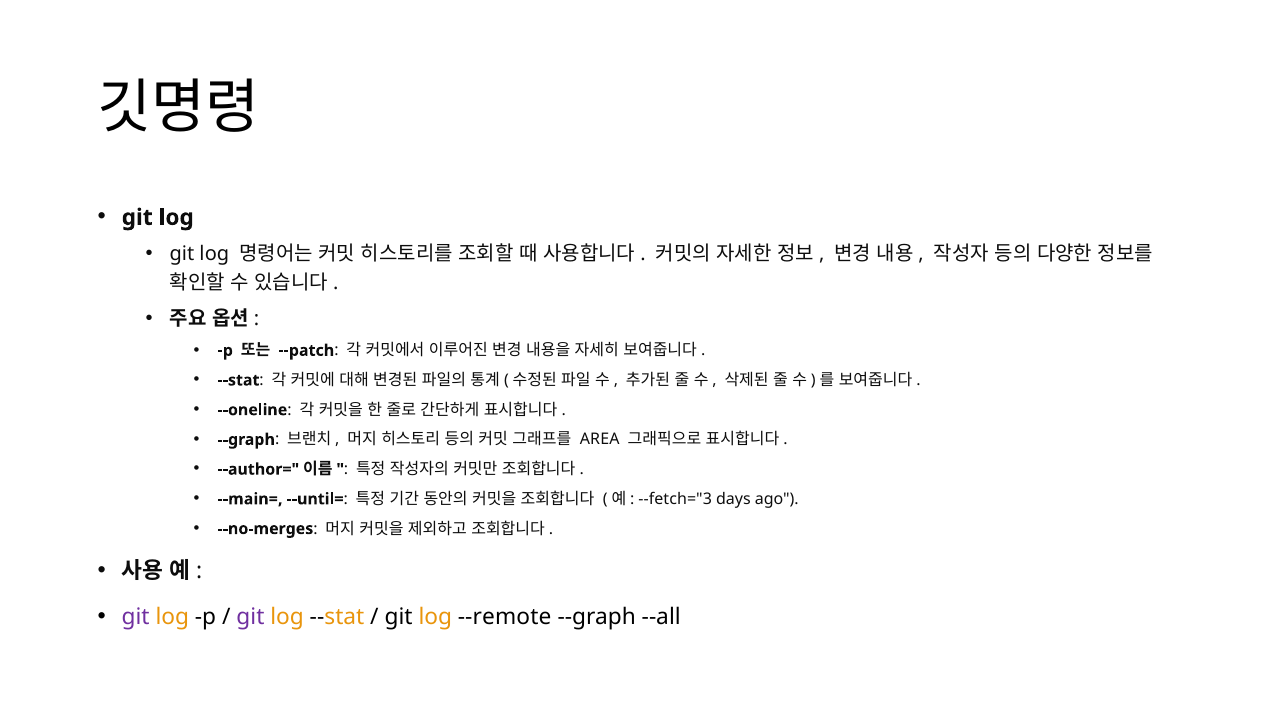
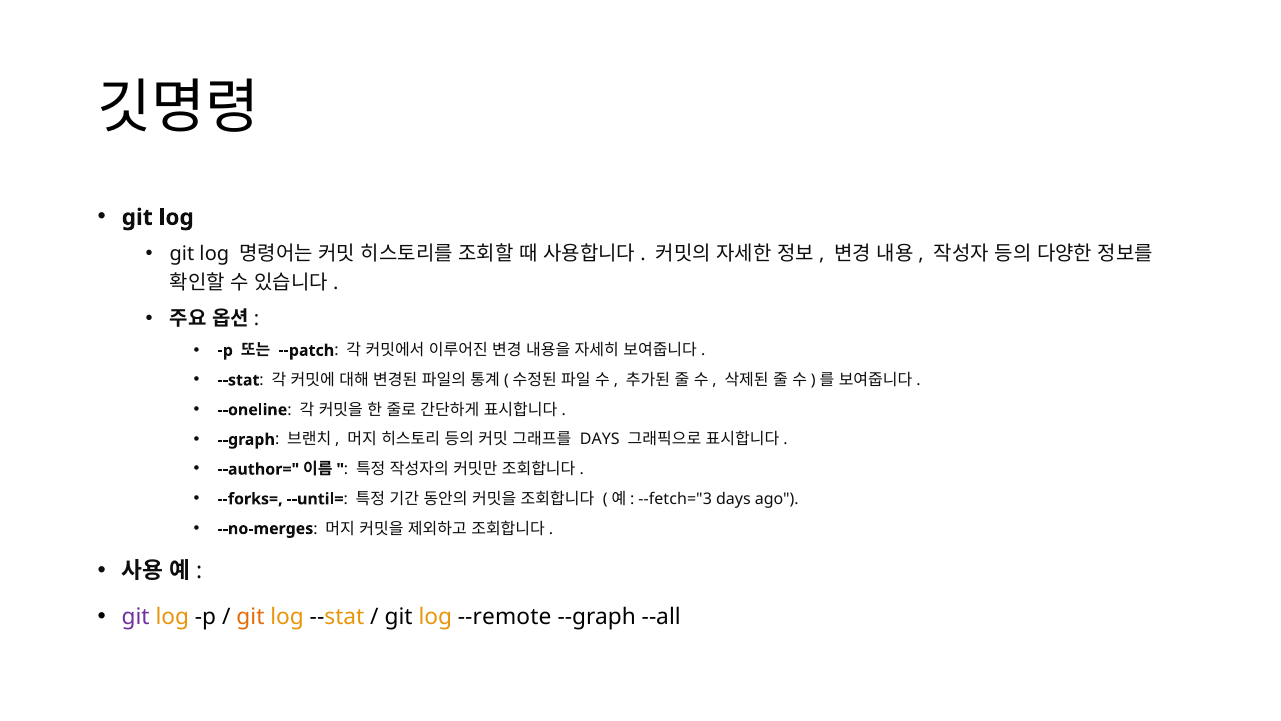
AREA: AREA -> DAYS (600, 439)
--main=: --main= -> --forks= (250, 499)
git colour: purple -> orange (250, 617)
